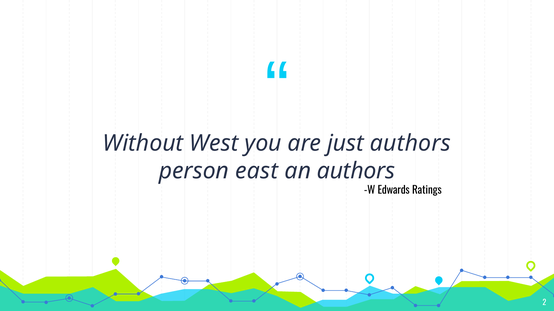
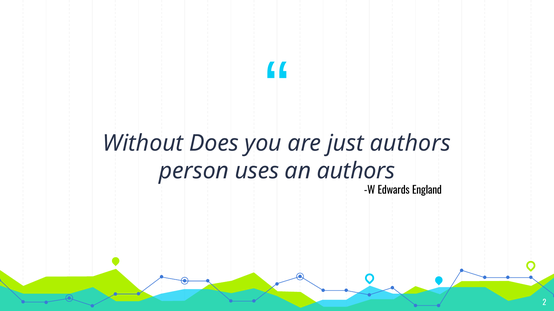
West: West -> Does (214, 144)
east: east -> uses (257, 171)
Ratings: Ratings -> England (427, 191)
